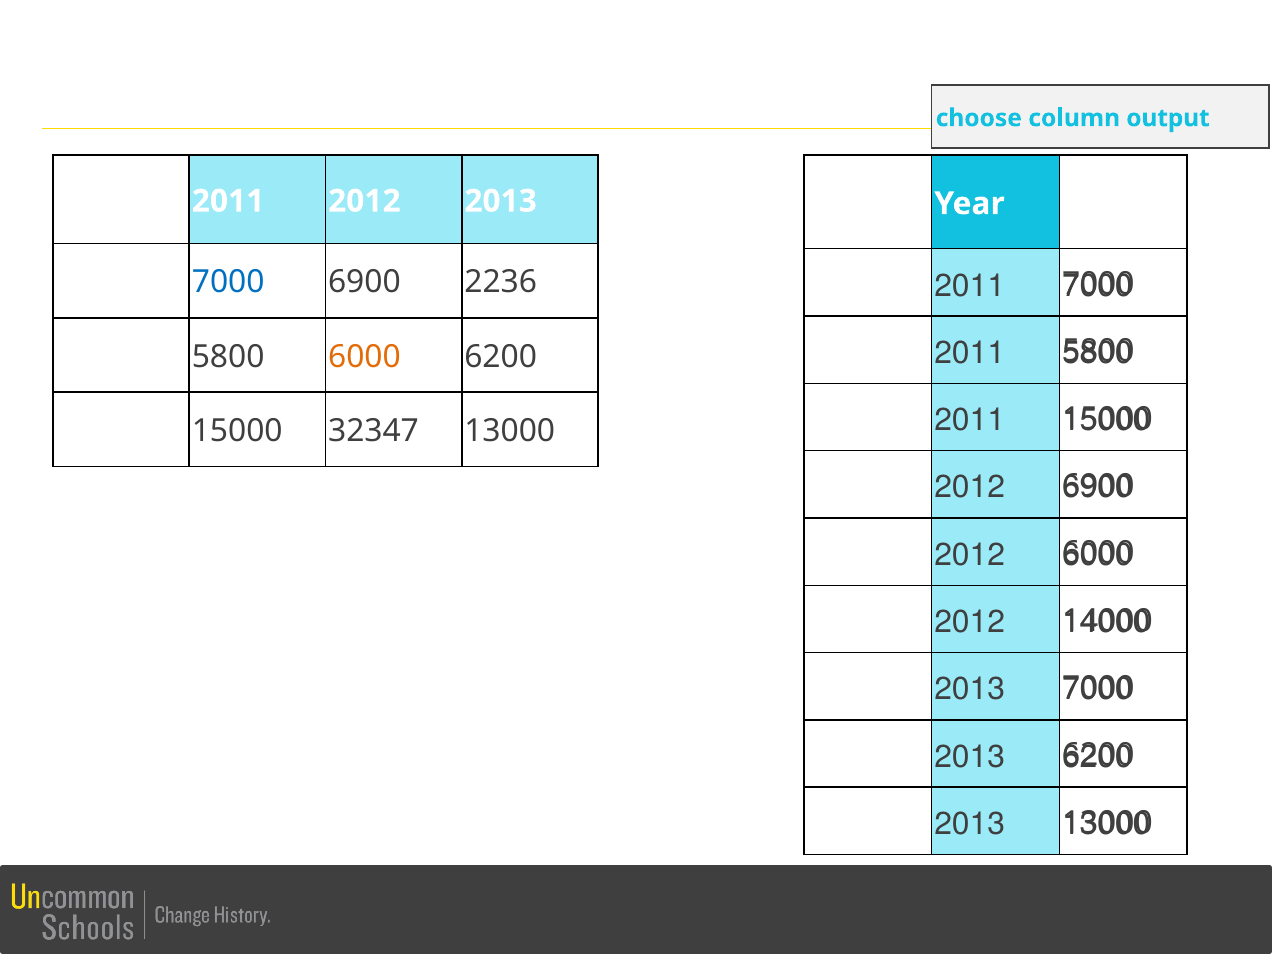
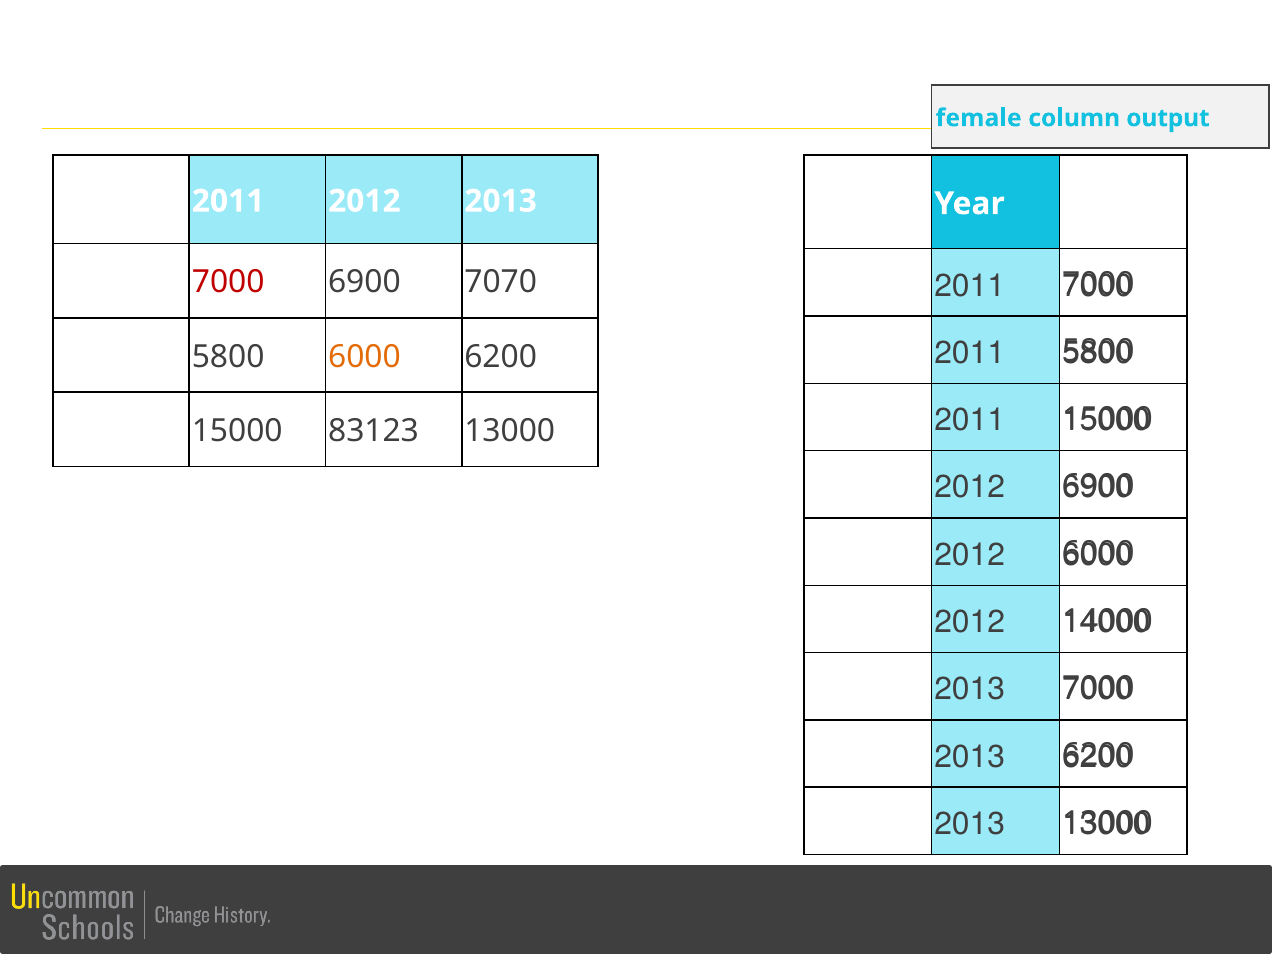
choose: choose -> female (979, 118)
7000 colour: blue -> red (228, 282)
2236: 2236 -> 7070 (501, 282)
32347: 32347 -> 83123 (374, 431)
